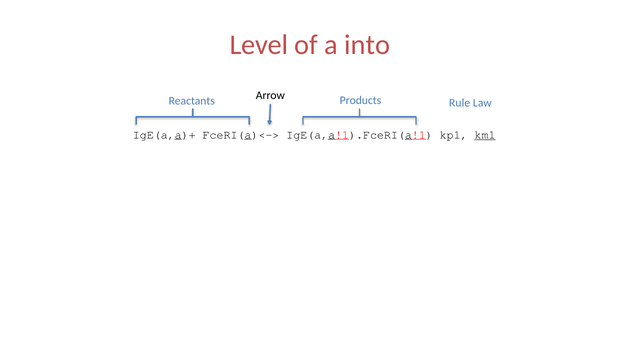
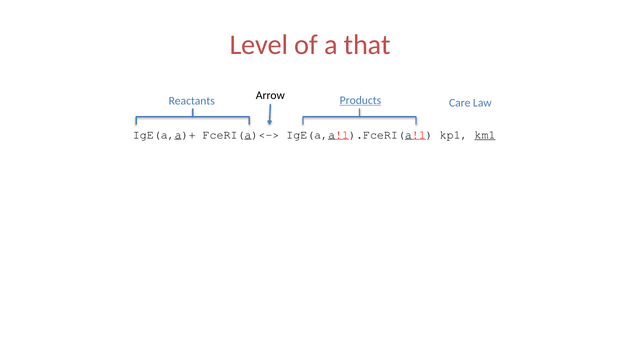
into: into -> that (367, 45)
Products underline: none -> present (360, 100)
Rule: Rule -> Care (460, 103)
